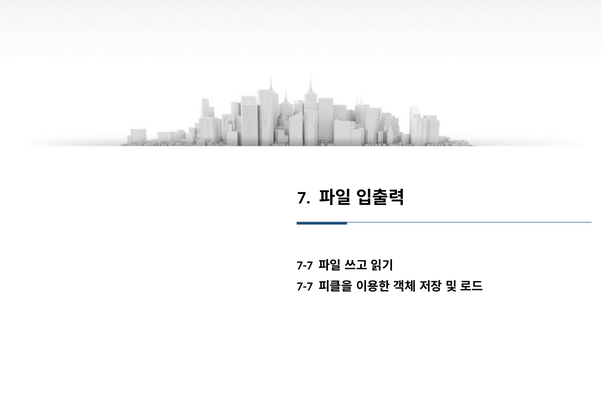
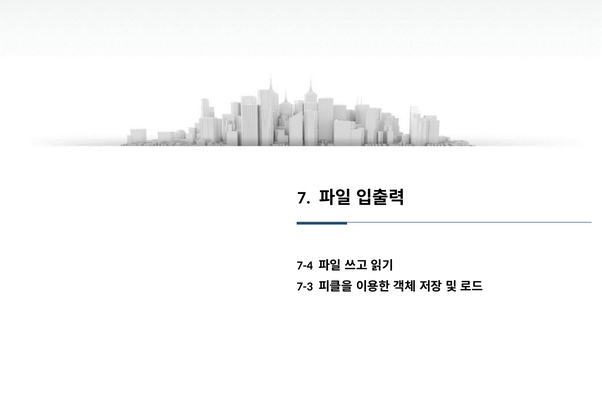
7-7: 7-7 -> 7-4 (305, 266)
7-7: 7-7 -> 7-3 (305, 287)
